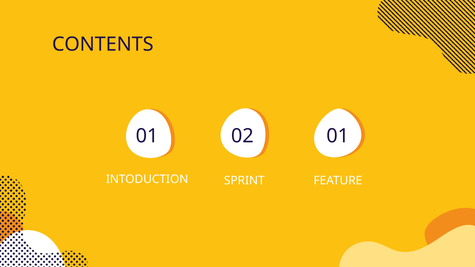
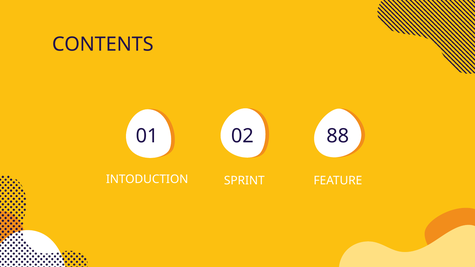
02 01: 01 -> 88 (338, 136)
